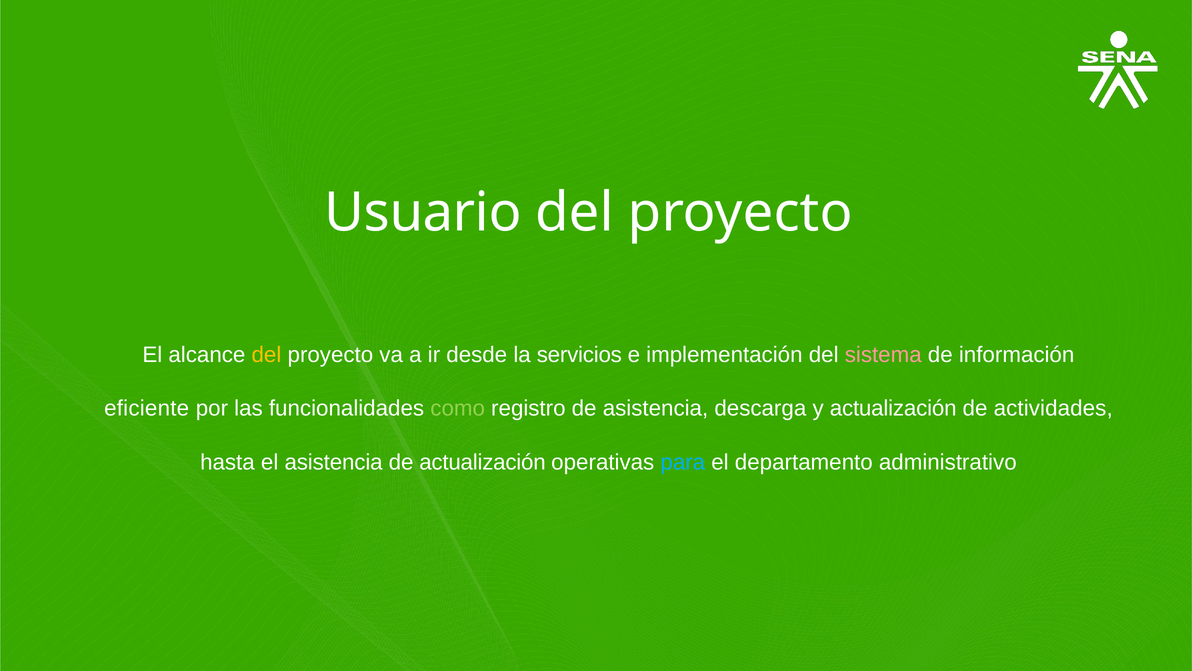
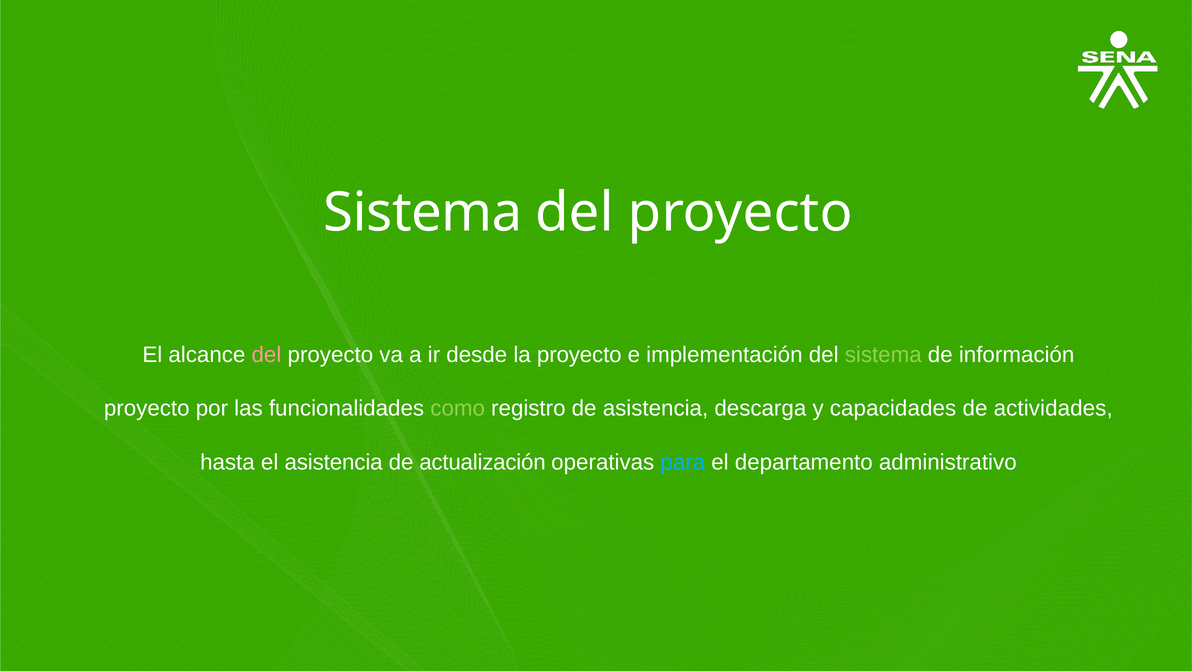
Usuario: Usuario -> Sistema (423, 212)
del colour: yellow -> pink (266, 355)
la servicios: servicios -> proyecto (579, 355)
sistema colour: pink -> light green (883, 355)
eficiente: eficiente -> proyecto (147, 408)
y actualización: actualización -> capacidades (893, 408)
